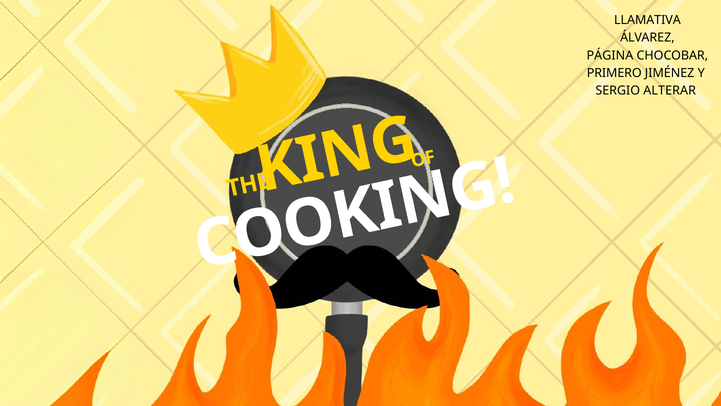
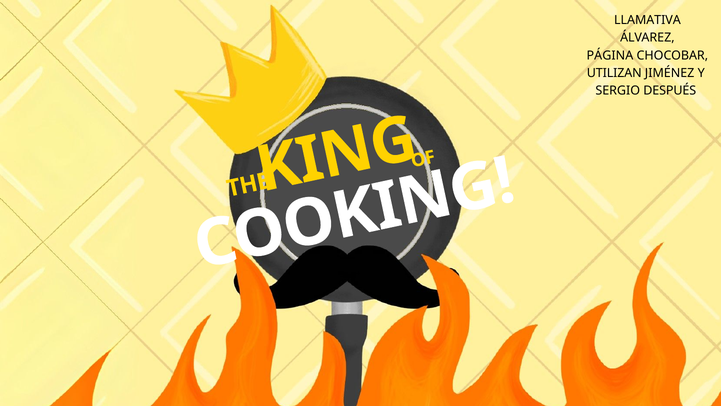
PRIMERO: PRIMERO -> UTILIZAN (614, 73)
ALTERAR: ALTERAR -> DESPUÉS (670, 90)
